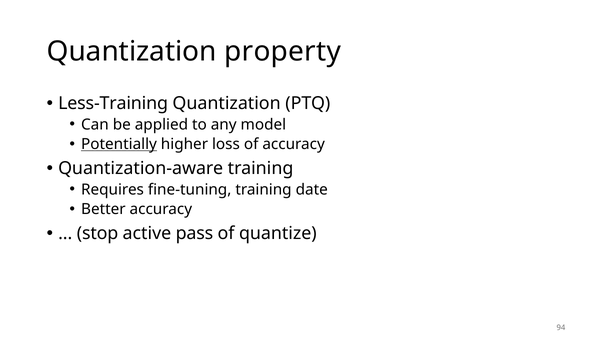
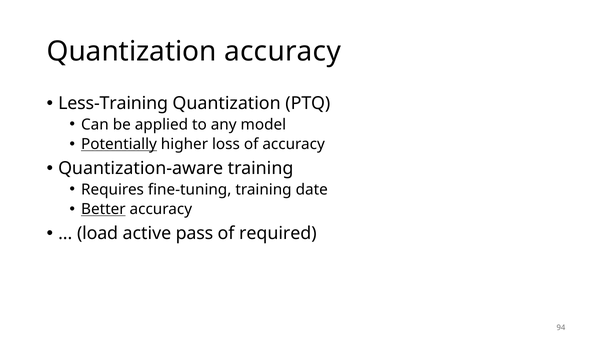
Quantization property: property -> accuracy (283, 51)
Better underline: none -> present (103, 209)
stop: stop -> load (98, 234)
quantize: quantize -> required (278, 234)
